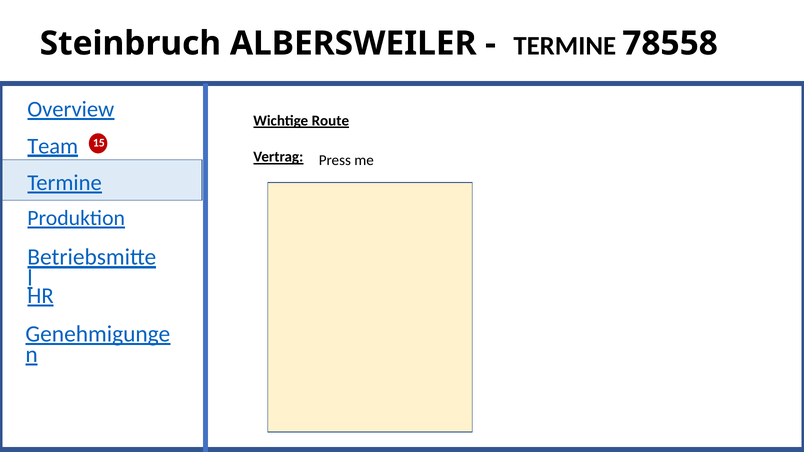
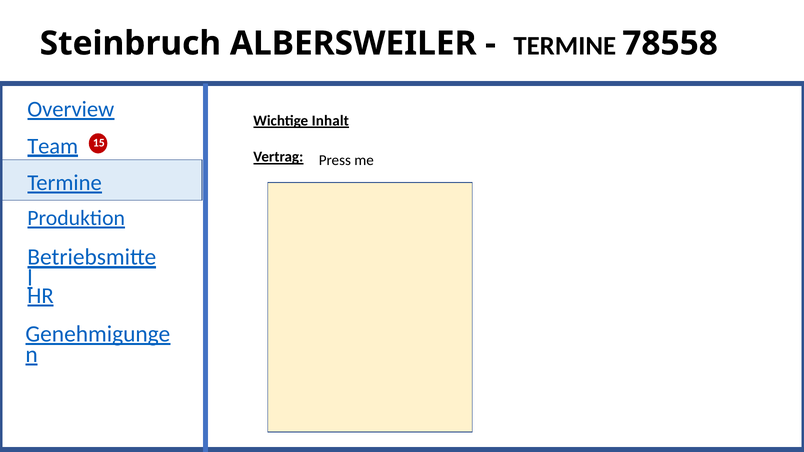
Route: Route -> Inhalt (330, 121)
